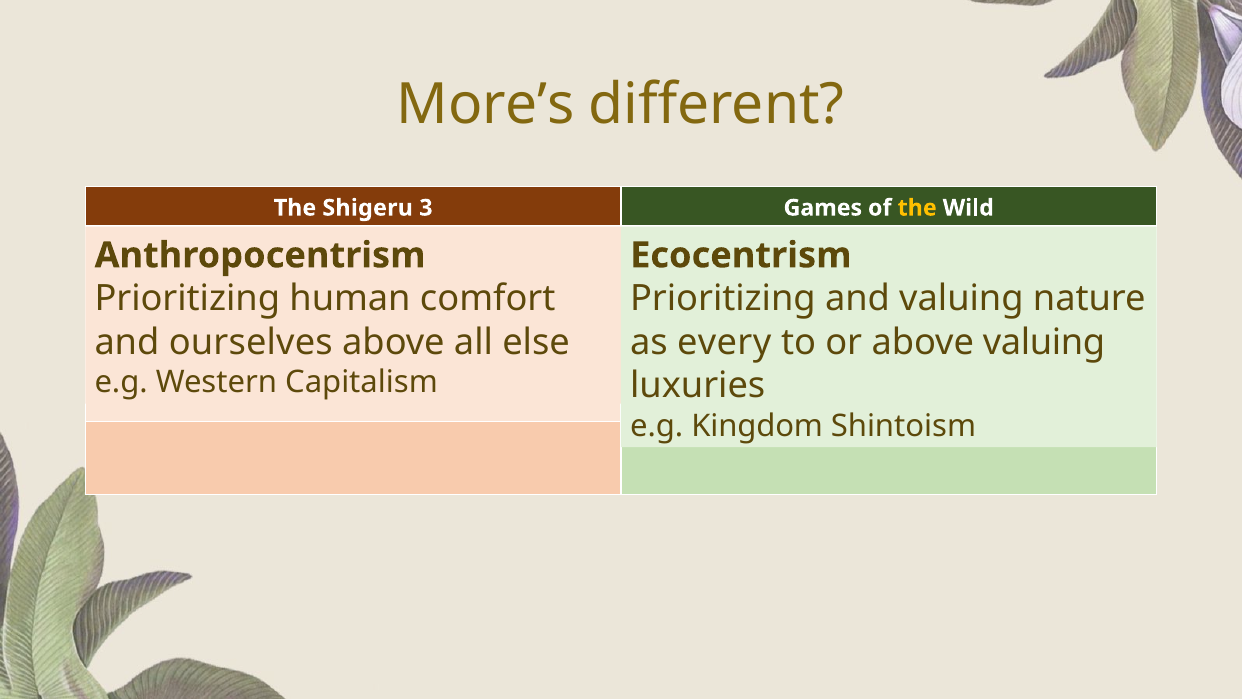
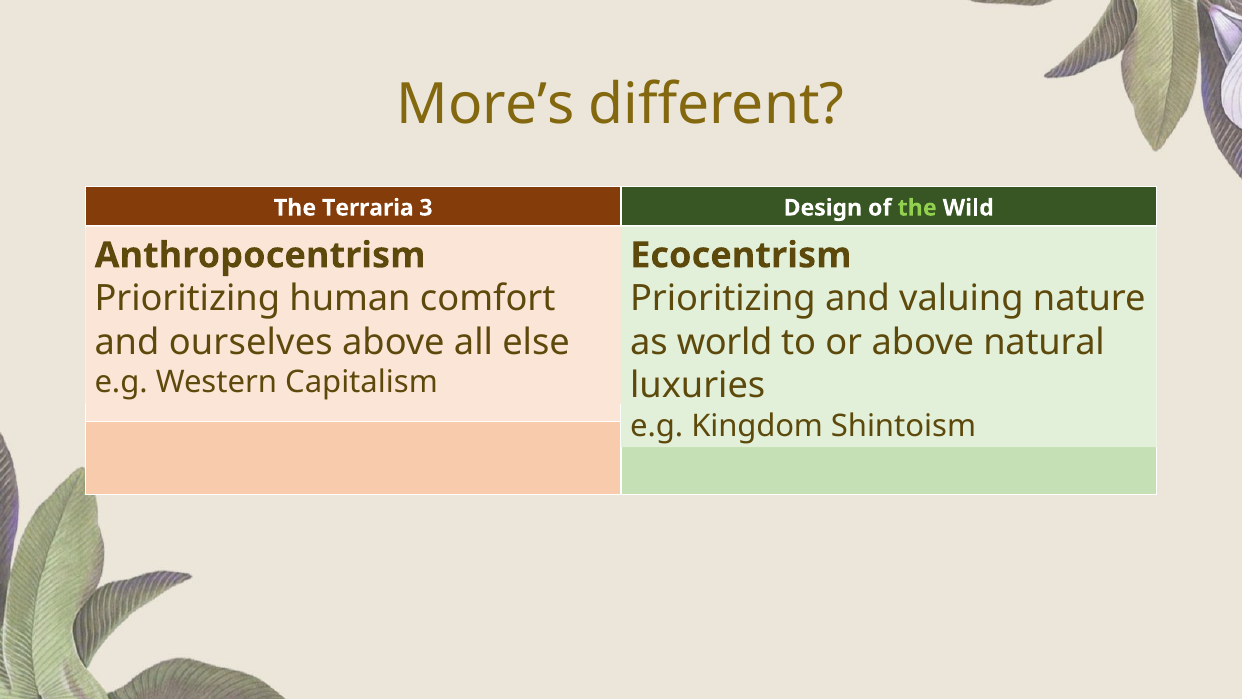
Shigeru: Shigeru -> Terraria (368, 208)
3 Games: Games -> Design (823, 208)
the colour: yellow -> light green (917, 208)
as every: every -> world (725, 342)
above valuing: valuing -> natural (1044, 342)
